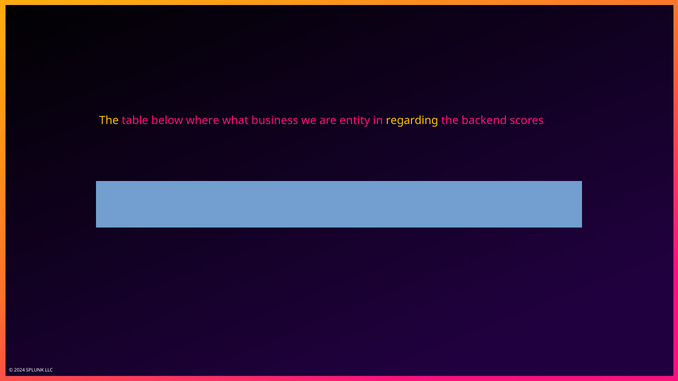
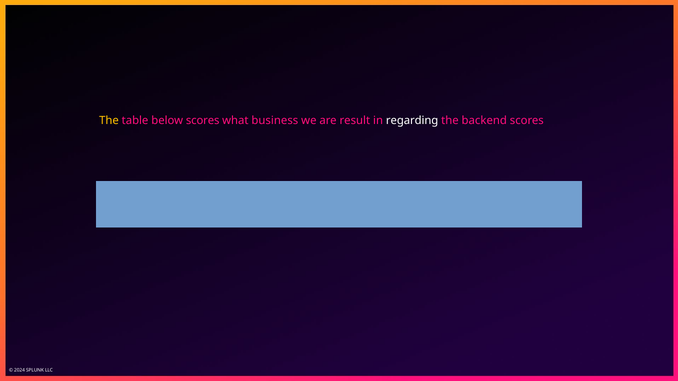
below where: where -> scores (203, 120)
entity: entity -> result (355, 120)
regarding colour: yellow -> white (412, 120)
